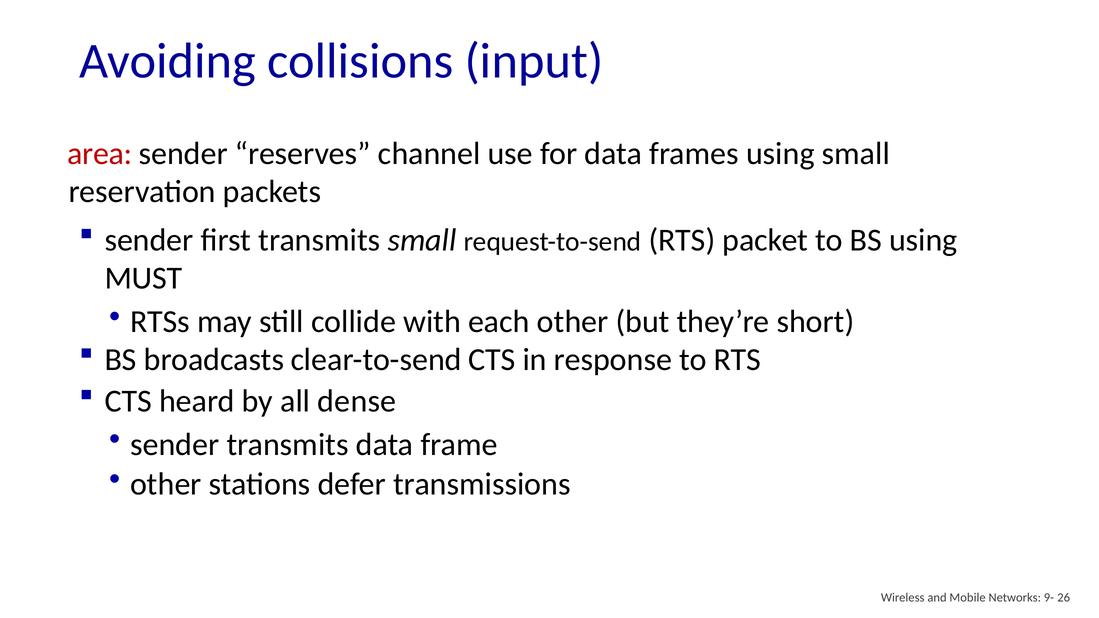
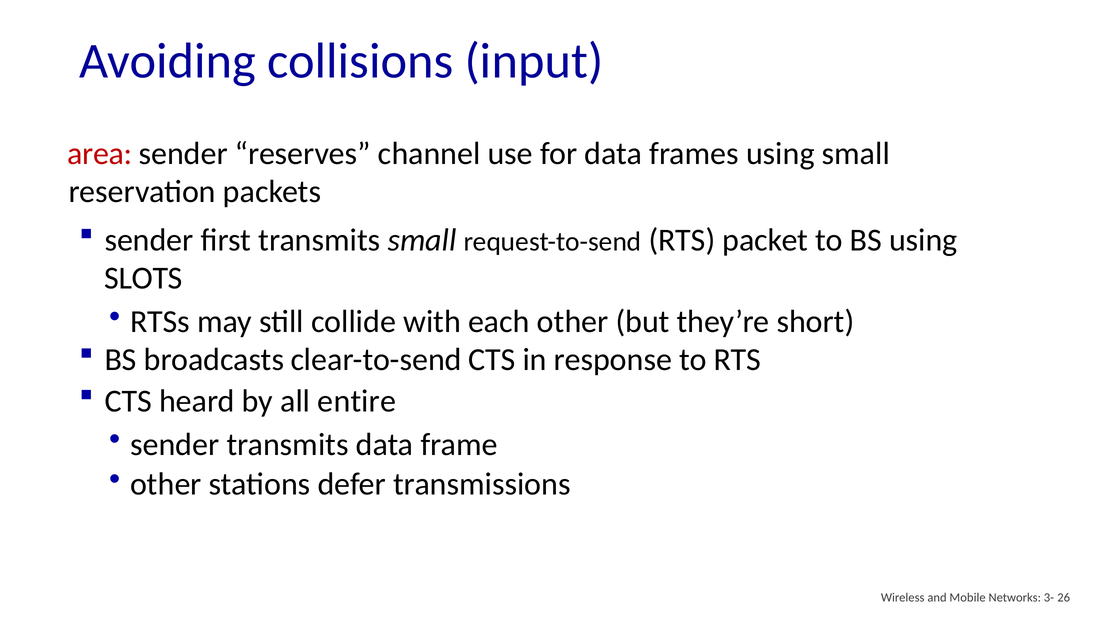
MUST: MUST -> SLOTS (143, 278)
dense: dense -> entire (357, 401)
9-: 9- -> 3- (1049, 598)
